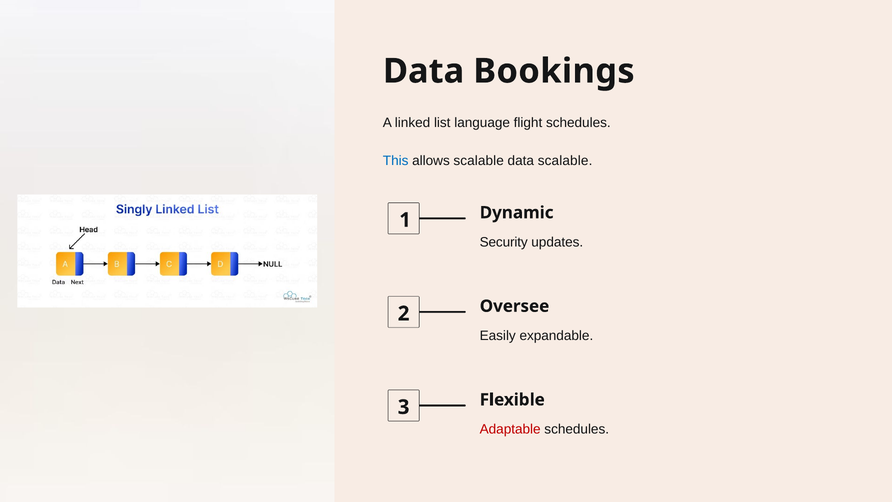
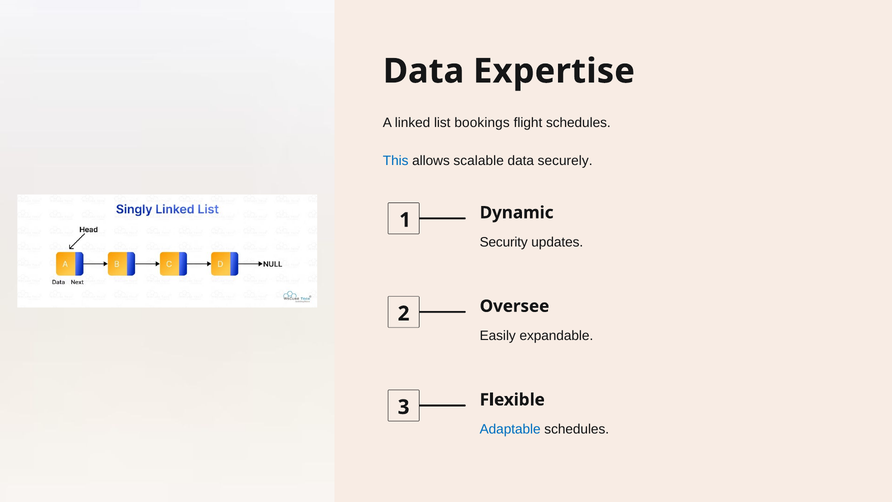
Bookings: Bookings -> Expertise (554, 71)
language: language -> bookings (482, 123)
data scalable: scalable -> securely (565, 161)
Adaptable colour: red -> blue (510, 429)
